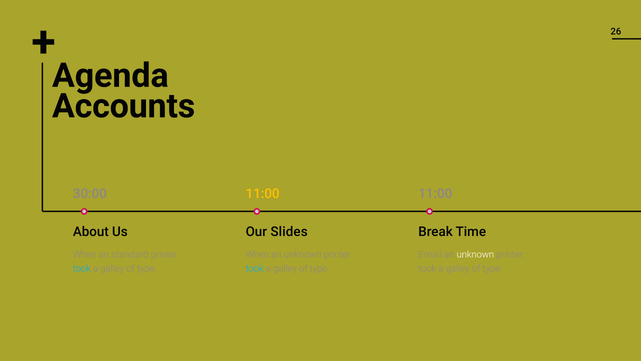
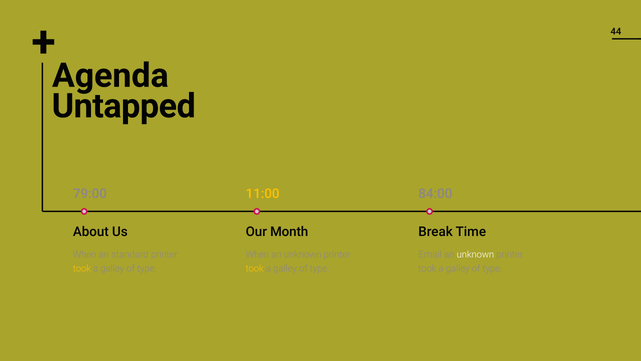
26: 26 -> 44 (616, 31)
Accounts: Accounts -> Untapped (124, 106)
30:00: 30:00 -> 79:00 (90, 194)
11:00: 11:00 -> 84:00 (435, 194)
Slides: Slides -> Month (289, 231)
took colour: light blue -> yellow (82, 268)
took colour: light blue -> yellow (255, 268)
